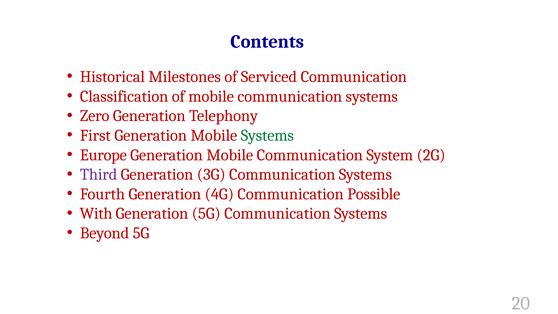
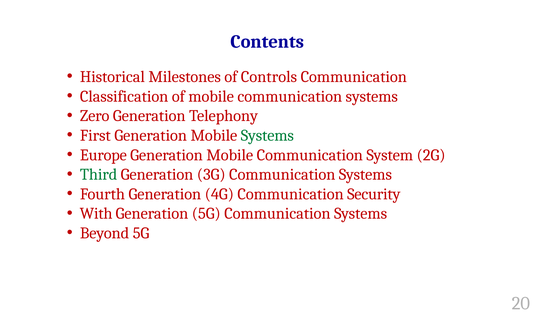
Serviced: Serviced -> Controls (269, 77)
Third colour: purple -> green (99, 174)
Possible: Possible -> Security (374, 194)
